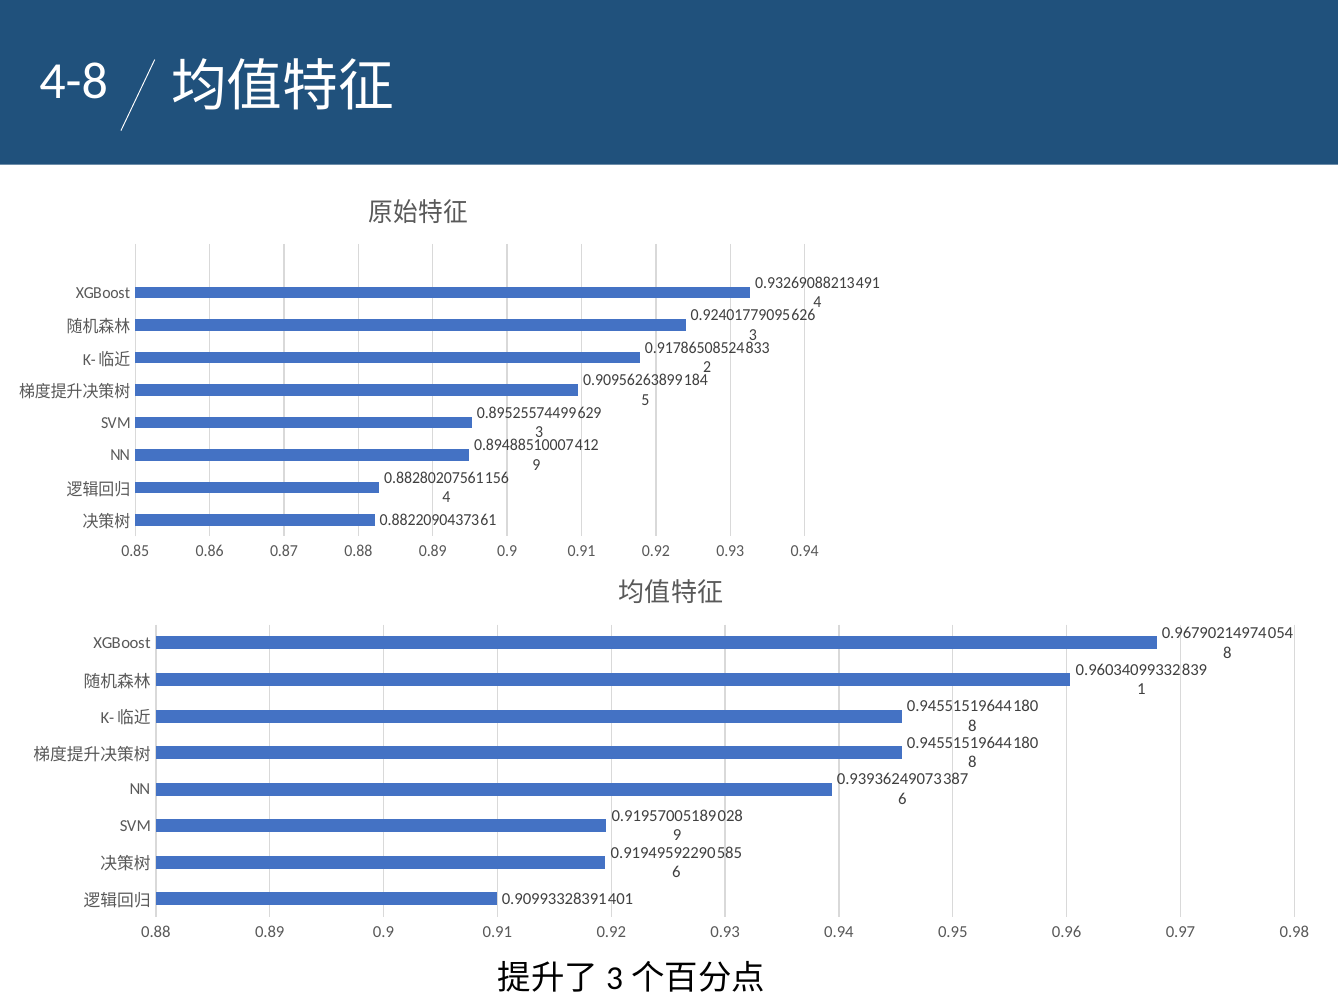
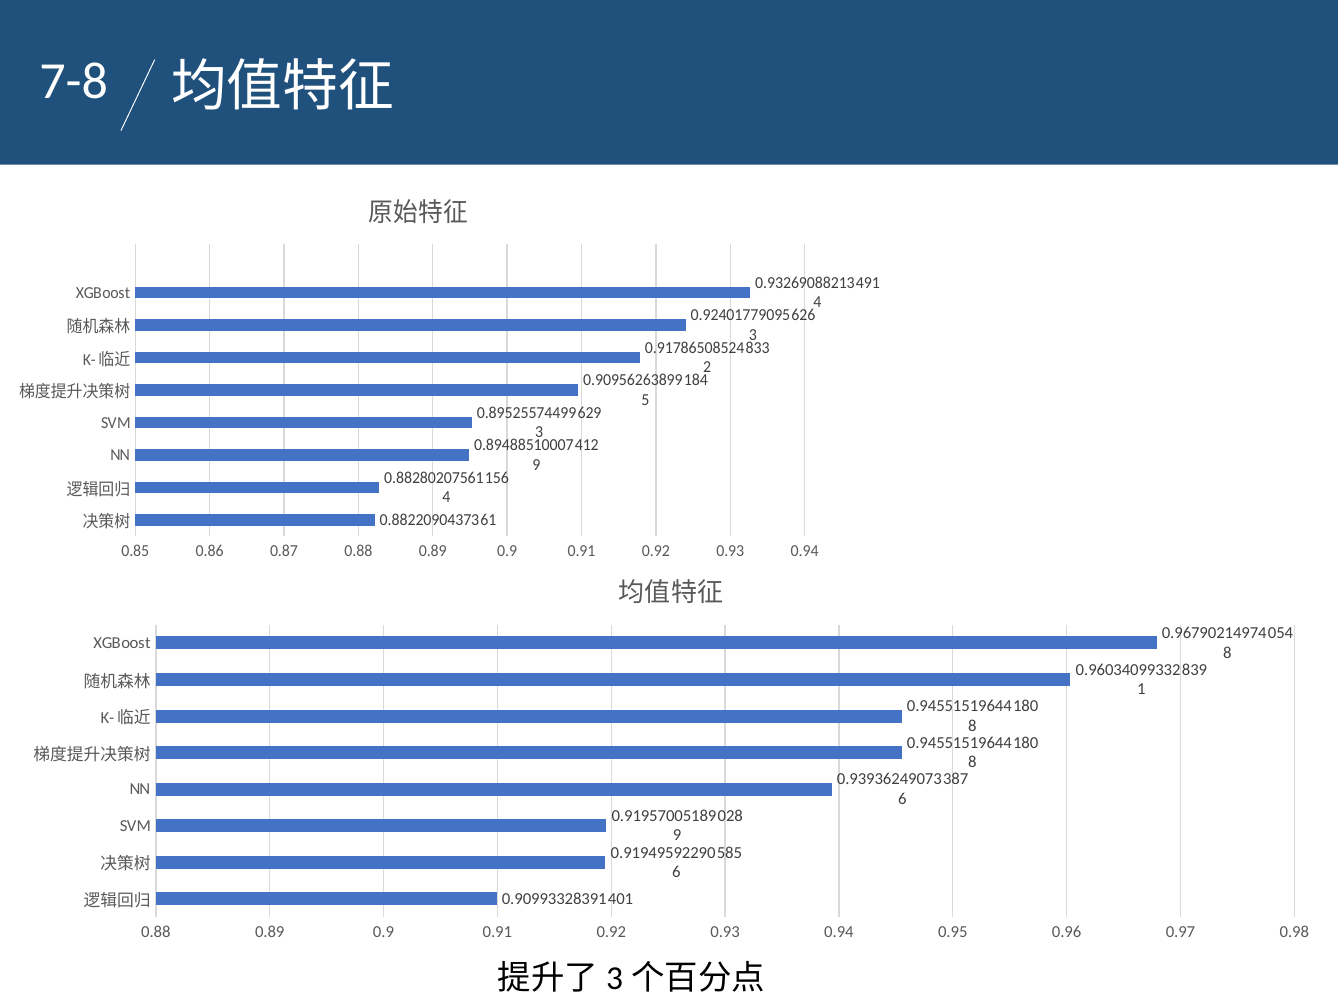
4-8: 4-8 -> 7-8 (74, 81)
